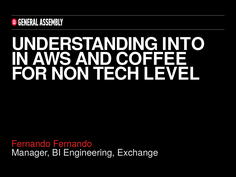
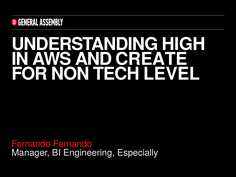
INTO: INTO -> HIGH (184, 44)
COFFEE: COFFEE -> CREATE (151, 59)
Exchange: Exchange -> Especially (138, 153)
